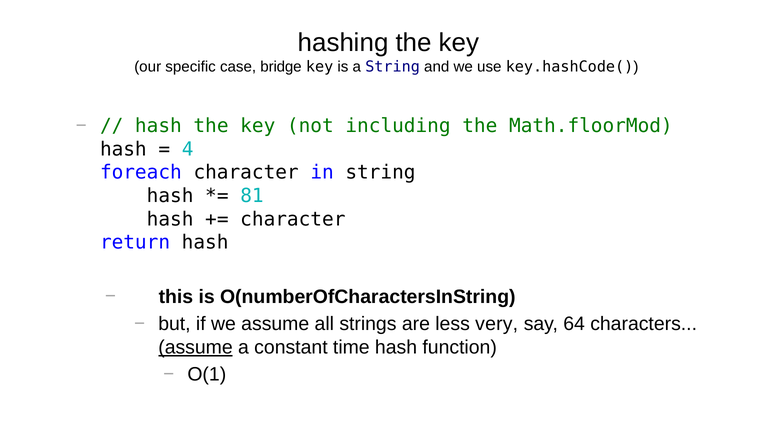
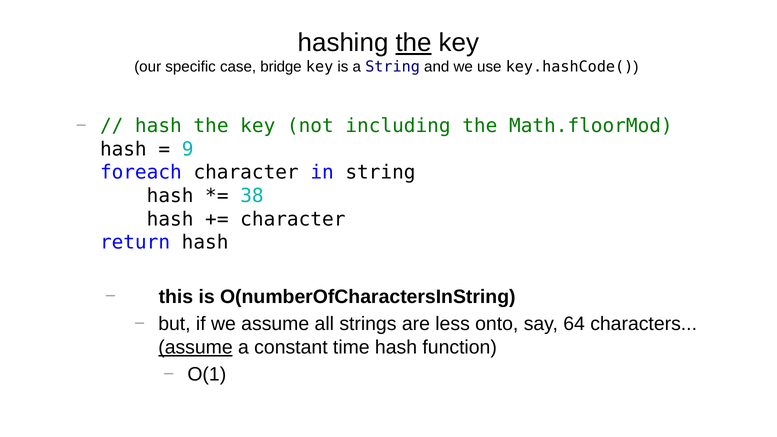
the underline: none -> present (414, 43)
4: 4 -> 9 (188, 149)
81: 81 -> 38 (252, 196)
very: very -> onto (497, 324)
